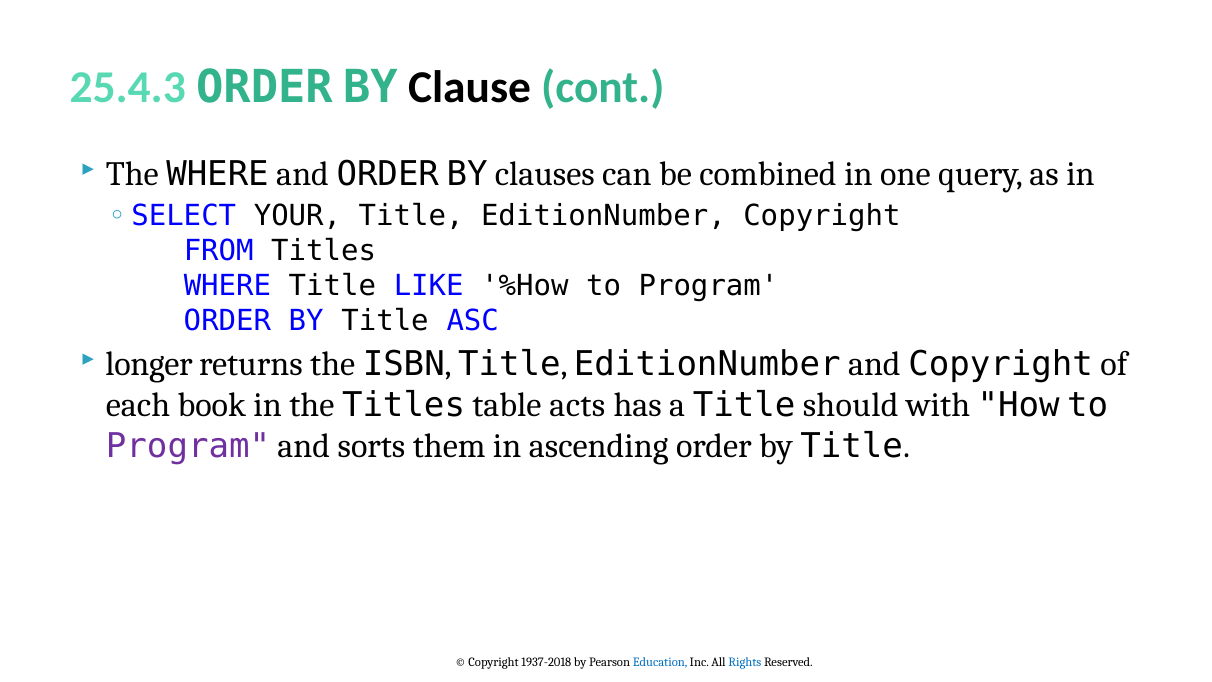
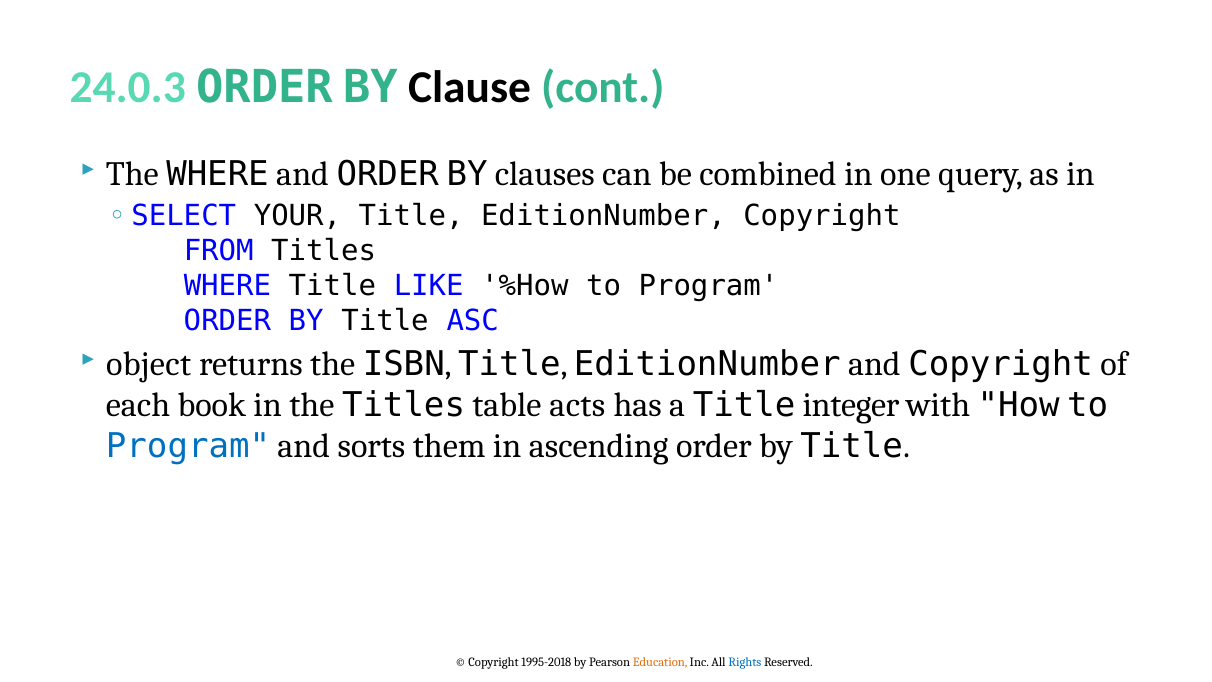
25.4.3: 25.4.3 -> 24.0.3 (128, 87)
longer: longer -> object (149, 364)
should: should -> integer (851, 405)
Program colour: purple -> blue (188, 446)
1937-2018: 1937-2018 -> 1995-2018 (546, 662)
Education colour: blue -> orange (660, 662)
